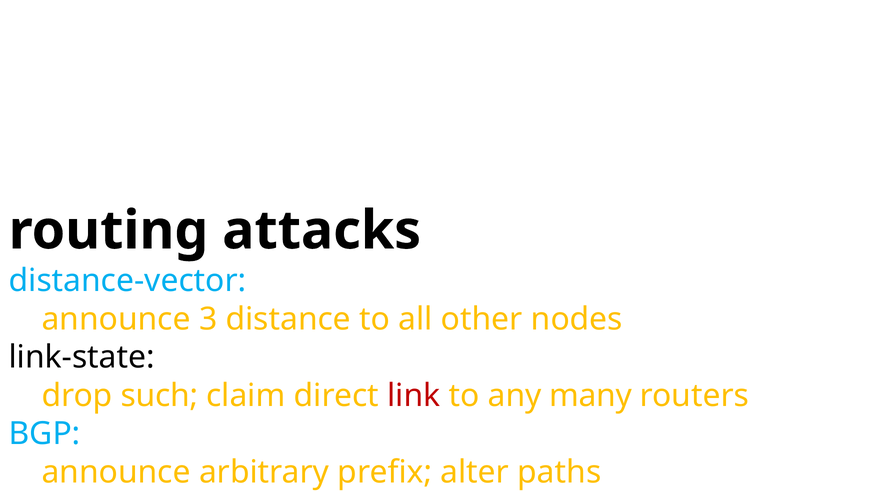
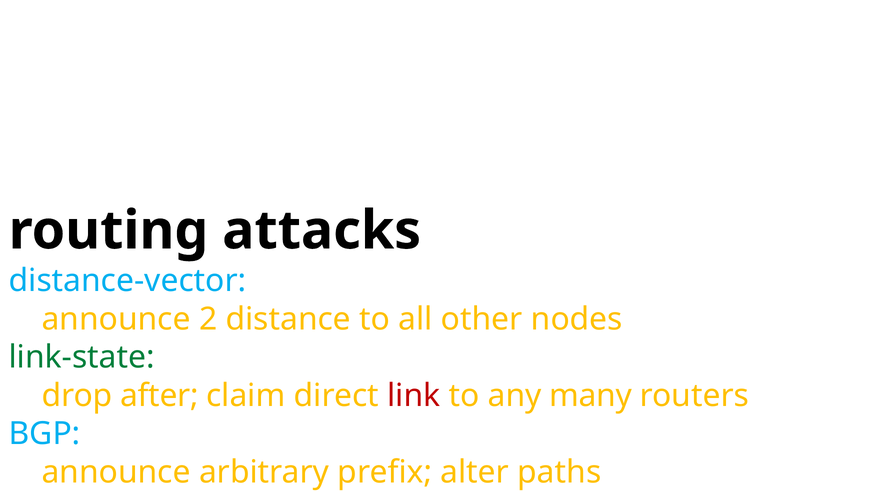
3: 3 -> 2 (208, 319)
link-state colour: black -> green (82, 357)
such: such -> after (159, 395)
